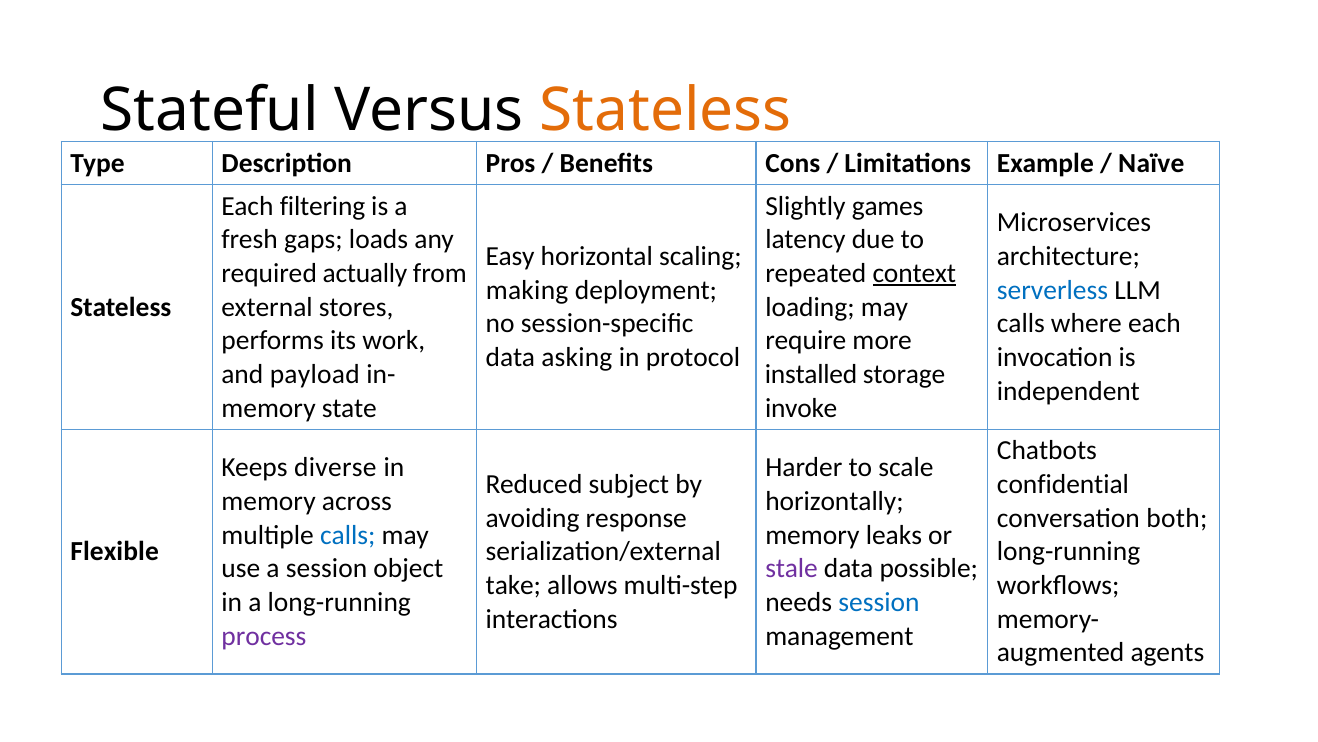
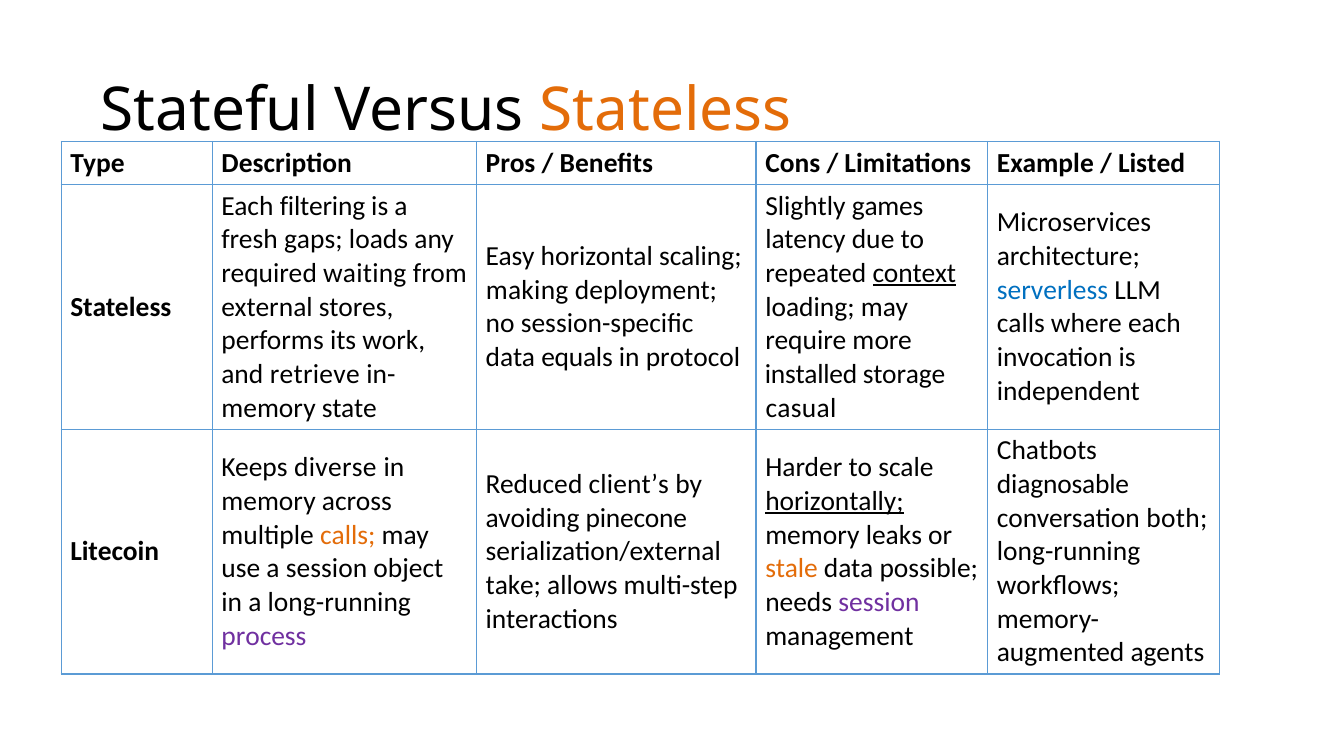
Naïve: Naïve -> Listed (1152, 163)
actually: actually -> waiting (365, 273)
asking: asking -> equals (577, 357)
payload: payload -> retrieve (315, 374)
invoke: invoke -> casual (801, 408)
subject: subject -> clientʼs (629, 484)
confidential: confidential -> diagnosable (1063, 484)
horizontally underline: none -> present (834, 501)
response: response -> pinecone (636, 518)
calls colour: blue -> orange (348, 535)
Flexible: Flexible -> Litecoin (115, 551)
stale colour: purple -> orange (792, 568)
session colour: blue -> purple (879, 602)
